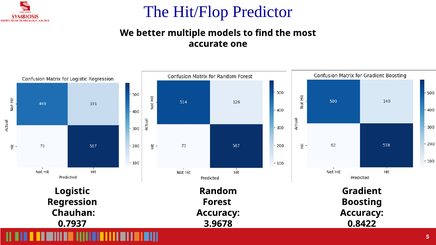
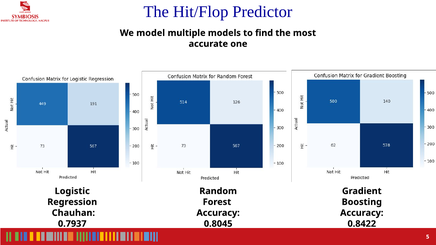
better: better -> model (151, 33)
3.9678: 3.9678 -> 0.8045 (218, 224)
